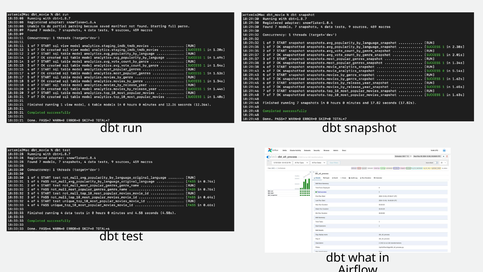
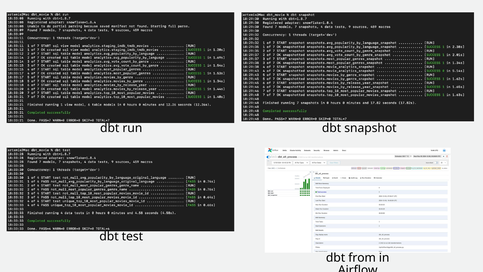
what: what -> from (362, 258)
